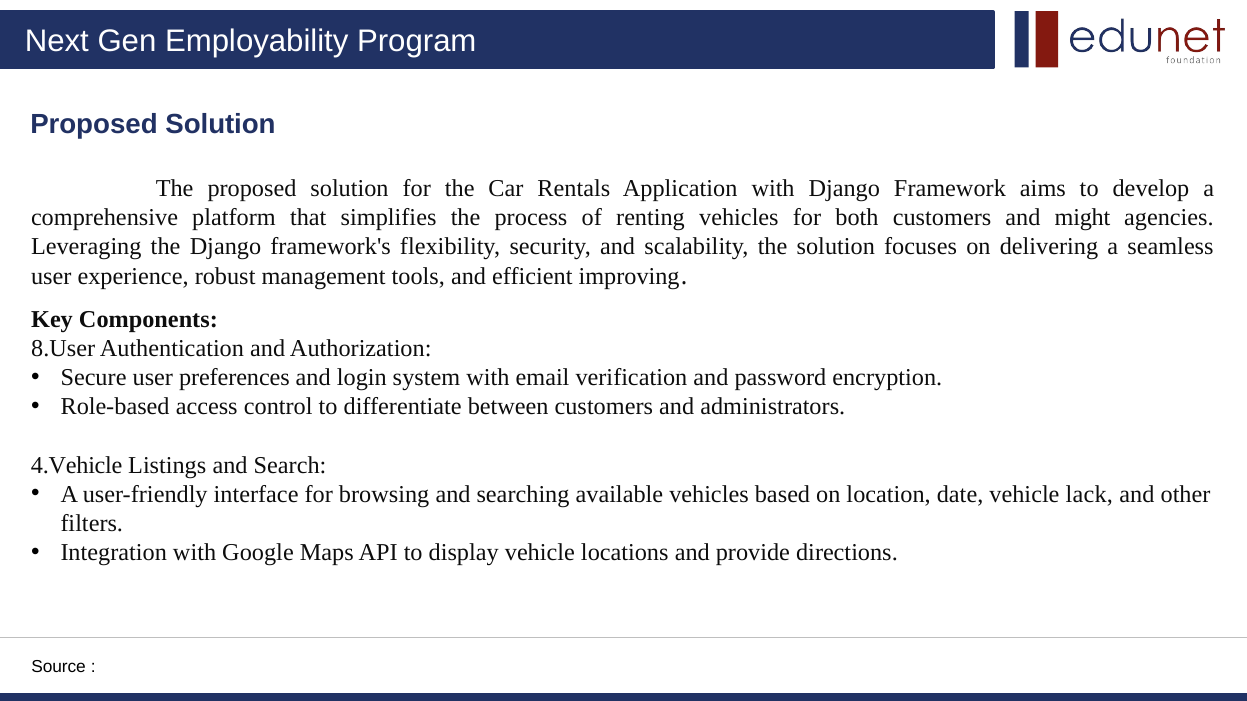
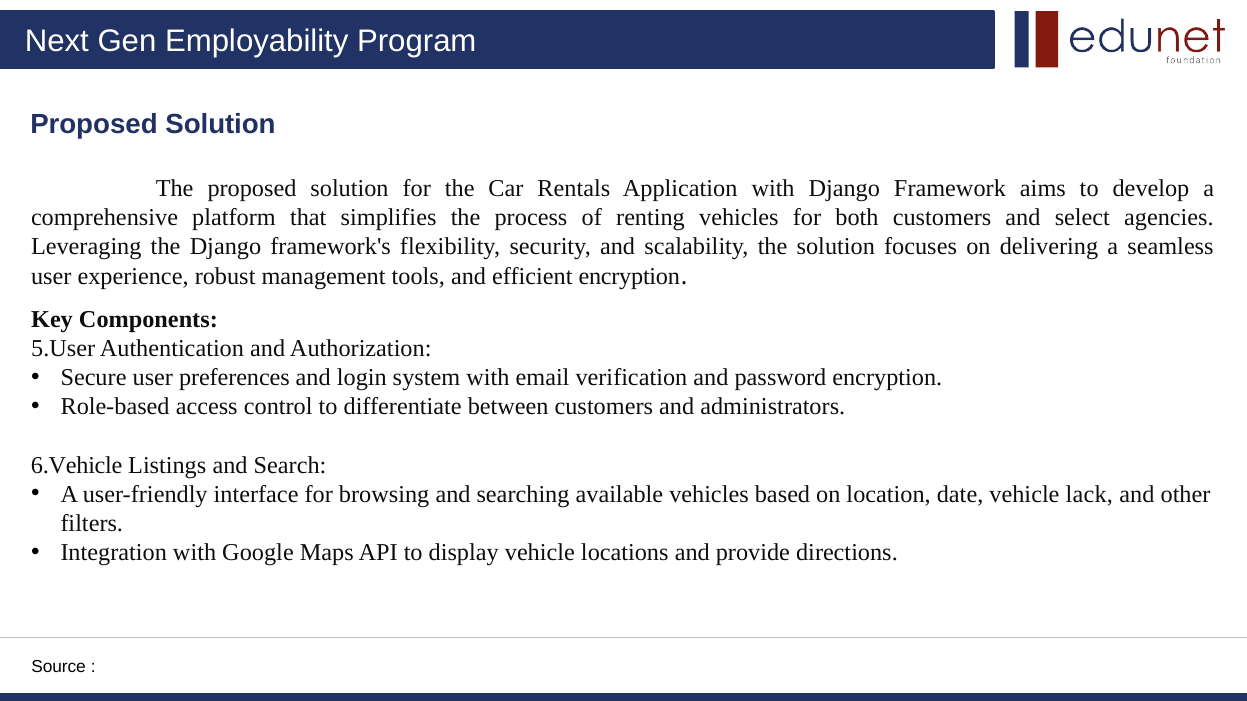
might: might -> select (1082, 218)
efficient improving: improving -> encryption (629, 276)
8.User: 8.User -> 5.User (63, 349)
4.Vehicle: 4.Vehicle -> 6.Vehicle (77, 465)
